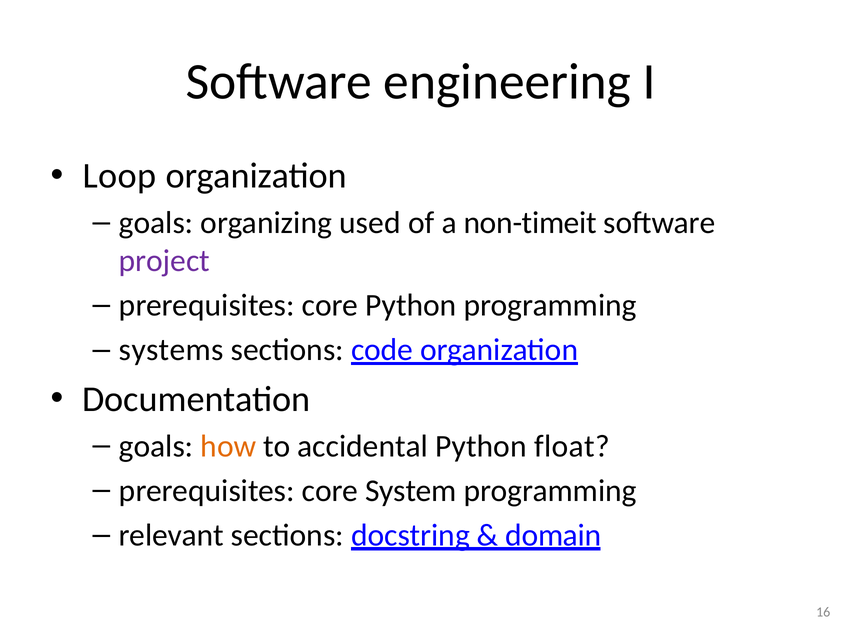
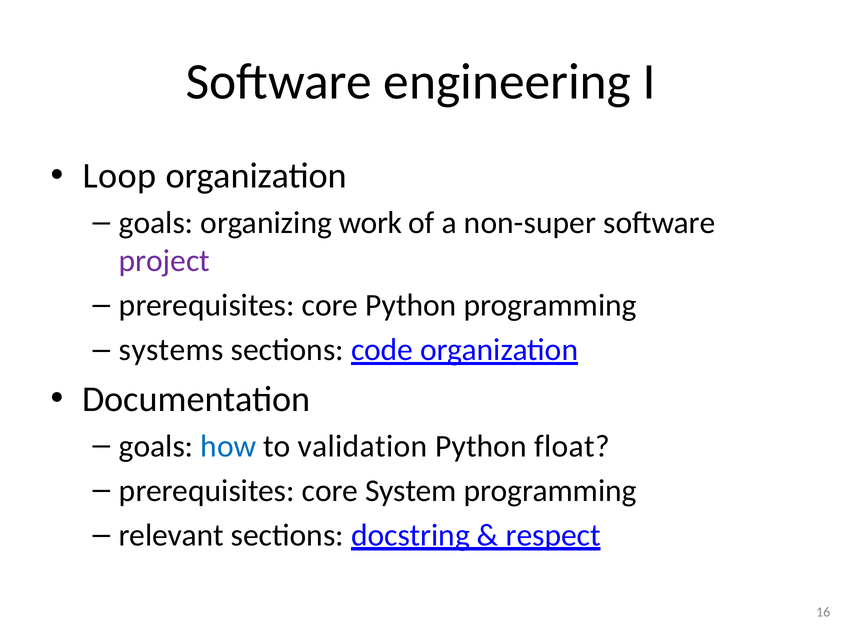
used: used -> work (370, 223)
non-timeit: non-timeit -> non-super (530, 223)
how colour: orange -> blue (228, 446)
accidental: accidental -> validation (363, 446)
domain: domain -> respect (553, 535)
